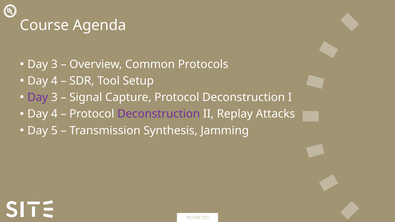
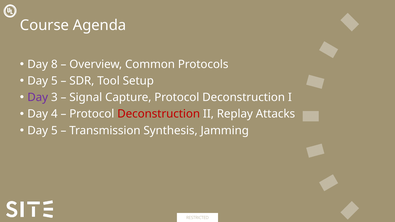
3: 3 -> 8 (54, 64)
4: 4 -> 5 (54, 81)
Deconstruction colour: purple -> red (159, 114)
